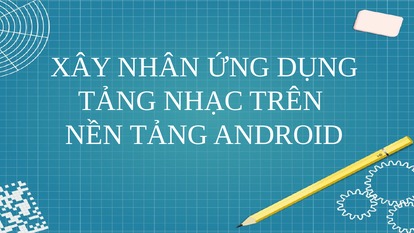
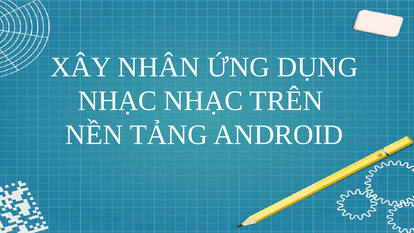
TẢNG: TẢNG -> NHẠC (117, 101)
